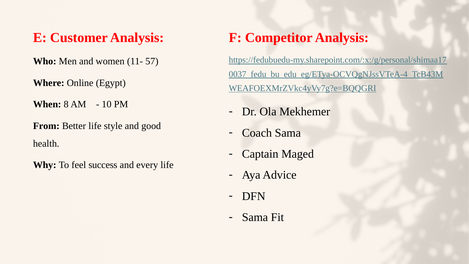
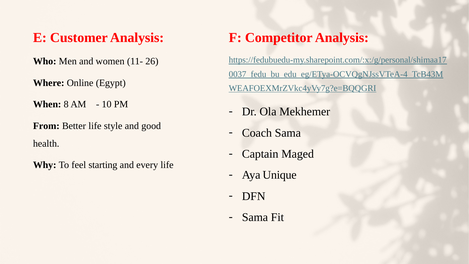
57: 57 -> 26 (152, 61)
success: success -> starting (103, 165)
Advice: Advice -> Unique (280, 175)
